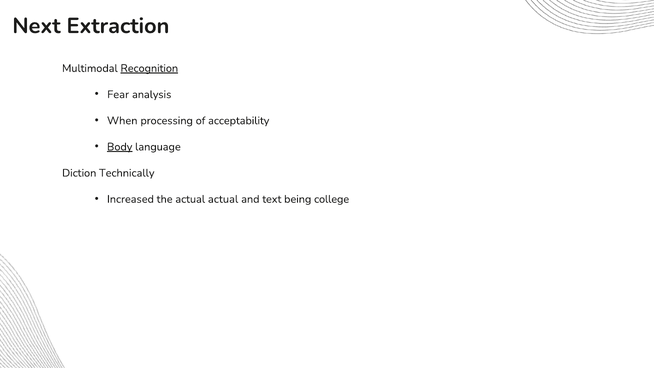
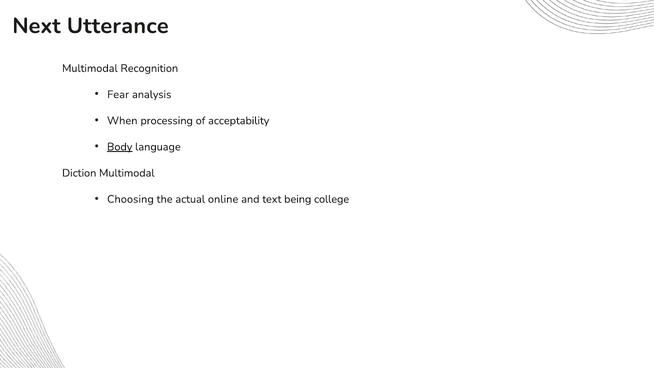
Extraction: Extraction -> Utterance (118, 26)
Recognition underline: present -> none (149, 68)
Diction Technically: Technically -> Multimodal (127, 173)
Increased: Increased -> Choosing (130, 199)
actual actual: actual -> online (223, 199)
